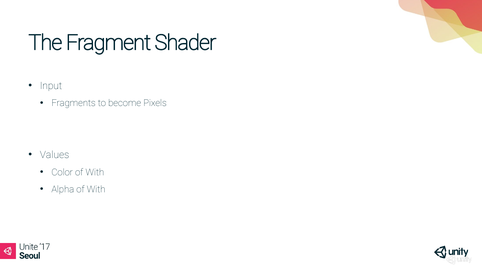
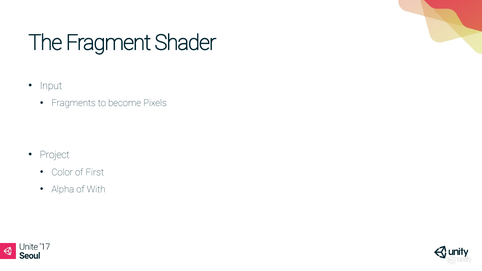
Values: Values -> Project (55, 155)
Color of With: With -> First (95, 172)
